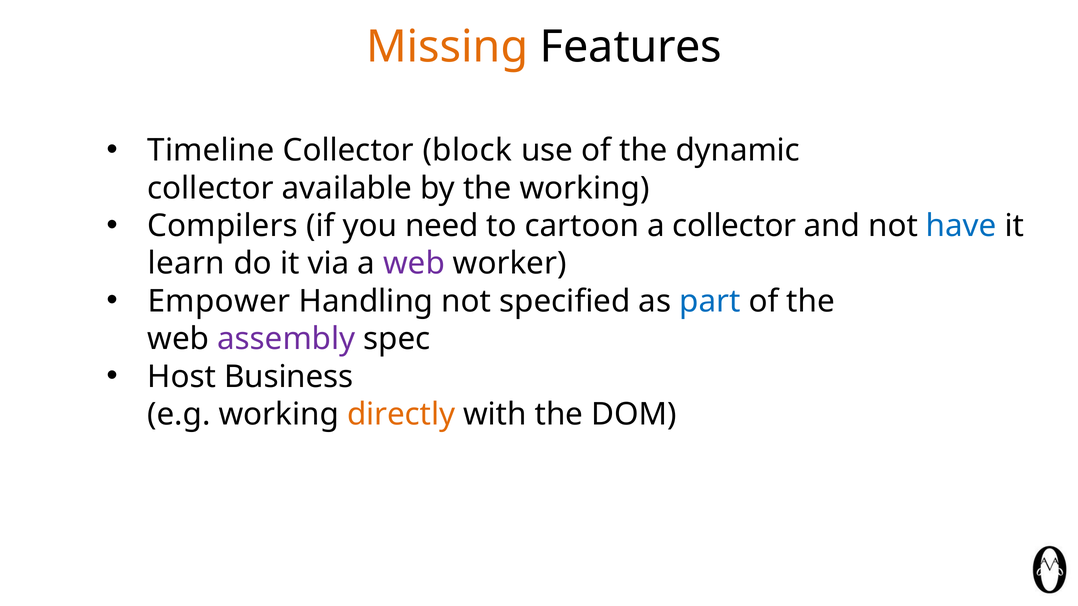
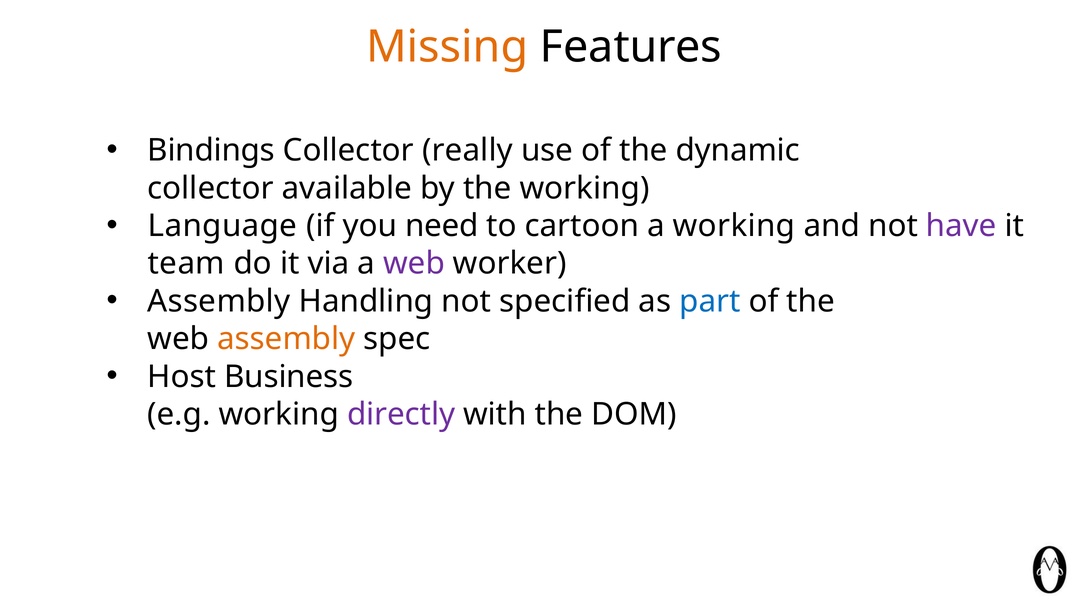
Timeline: Timeline -> Bindings (211, 150)
block: block -> really (467, 150)
Compilers: Compilers -> Language (223, 226)
a collector: collector -> working (734, 226)
have colour: blue -> purple (961, 226)
learn: learn -> team (186, 264)
Empower: Empower -> Assembly (219, 301)
assembly colour: purple -> orange (286, 339)
directly colour: orange -> purple (401, 415)
